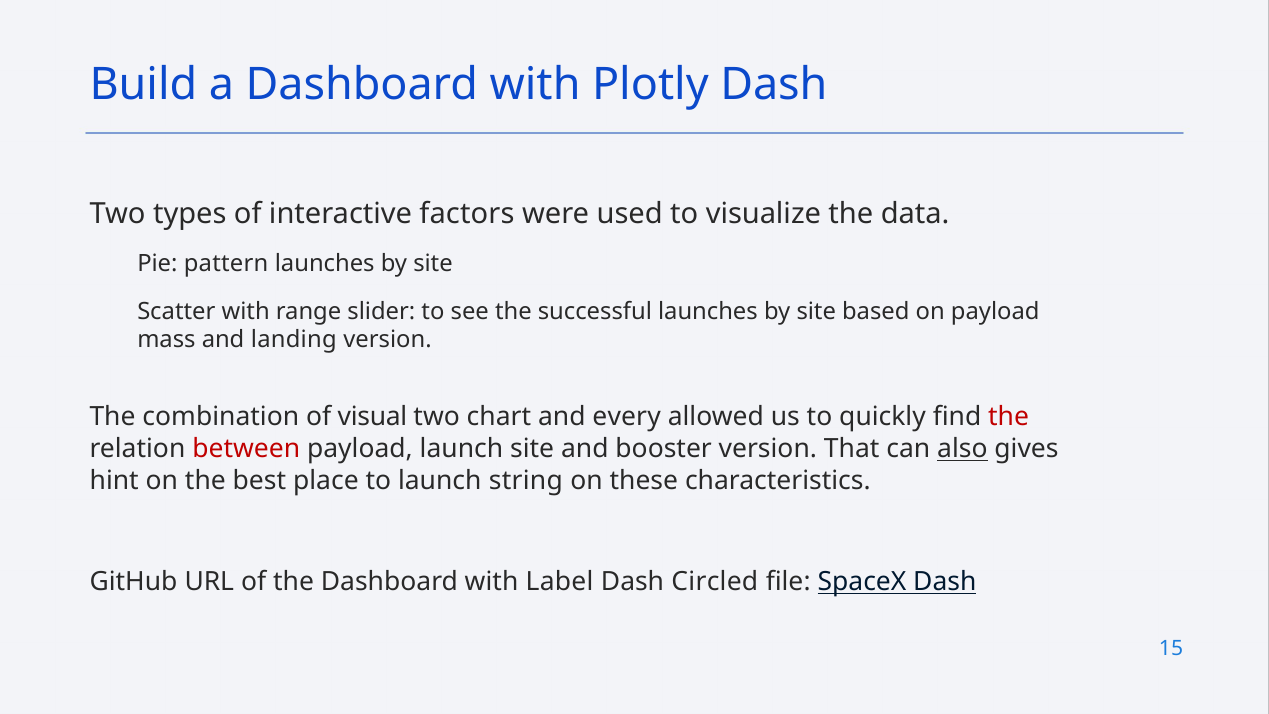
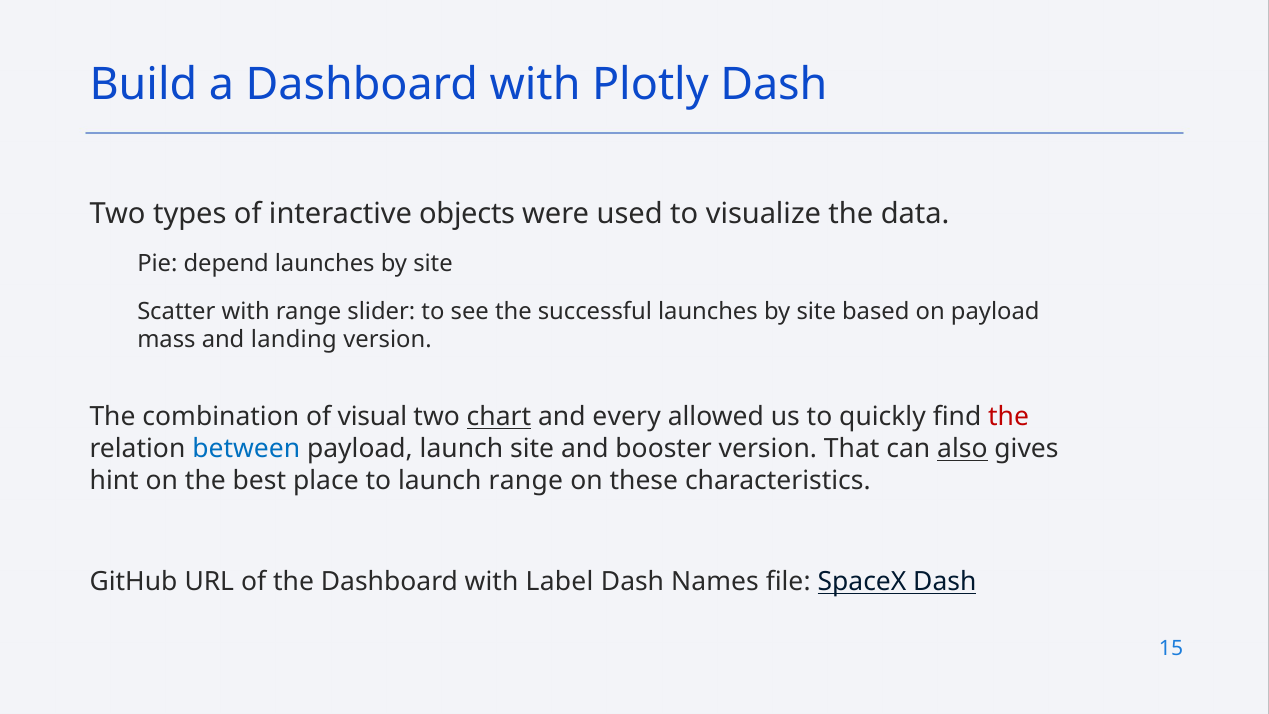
factors: factors -> objects (467, 214)
pattern: pattern -> depend (226, 264)
chart underline: none -> present (499, 417)
between colour: red -> blue (246, 449)
launch string: string -> range (526, 481)
Circled: Circled -> Names (715, 581)
